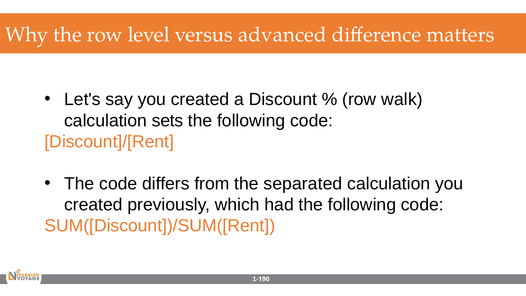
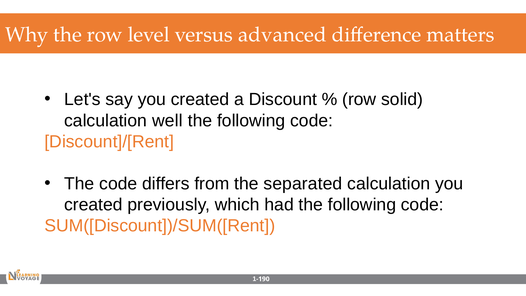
walk: walk -> solid (402, 99)
sets: sets -> well (167, 121)
